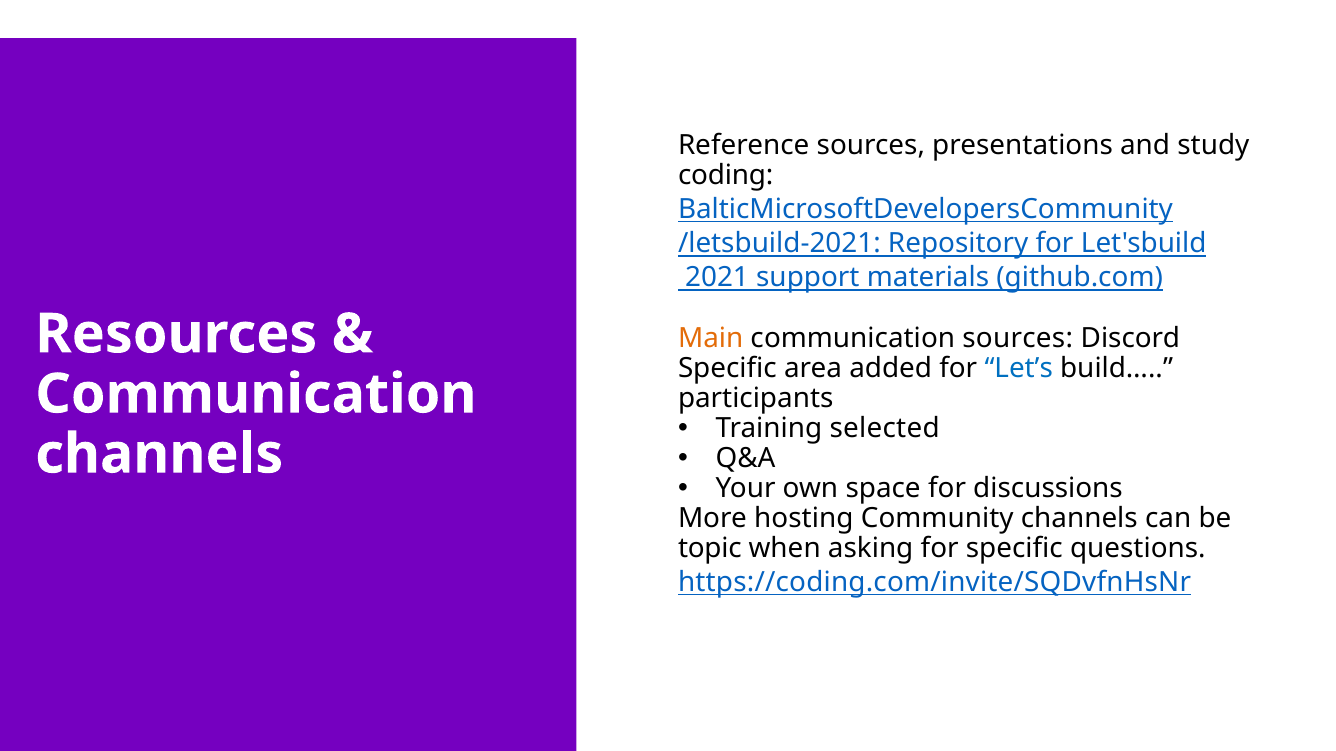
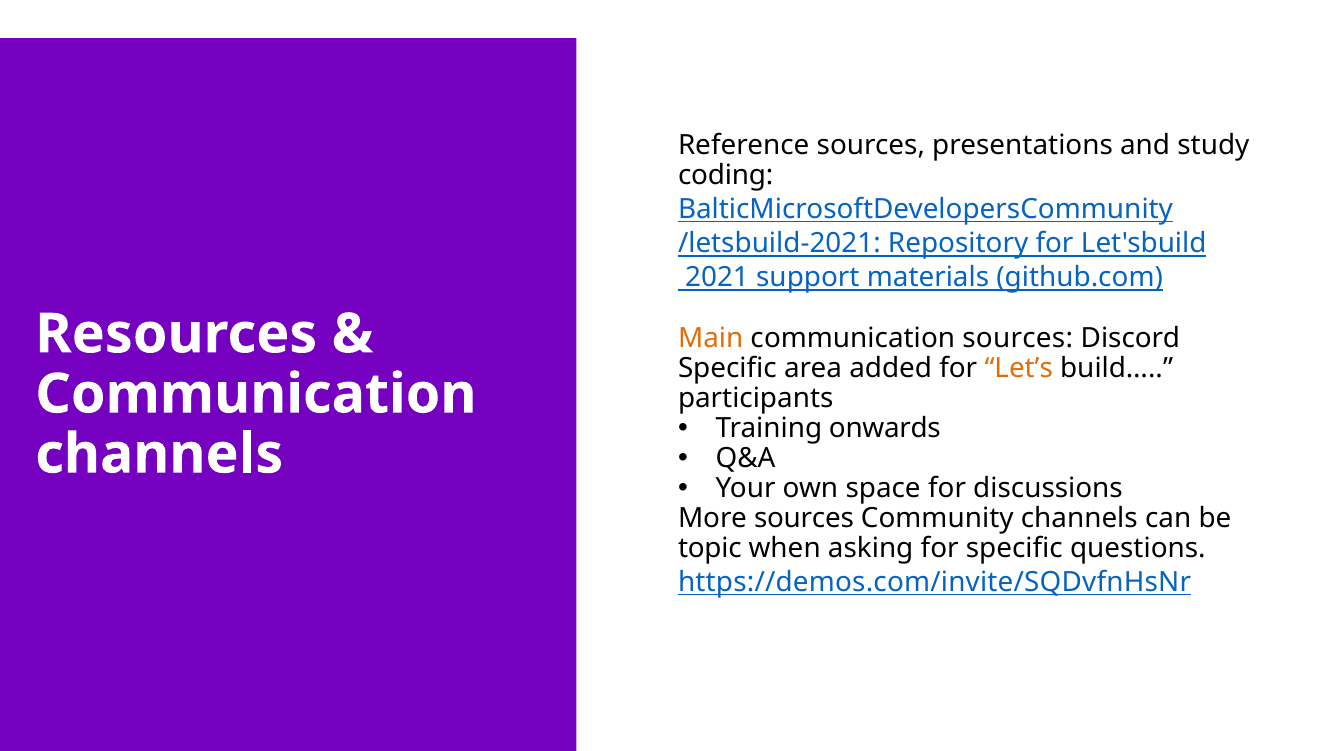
Let’s colour: blue -> orange (1019, 369)
selected: selected -> onwards (885, 429)
More hosting: hosting -> sources (804, 519)
https://coding.com/invite/SQDvfnHsNr: https://coding.com/invite/SQDvfnHsNr -> https://demos.com/invite/SQDvfnHsNr (935, 583)
